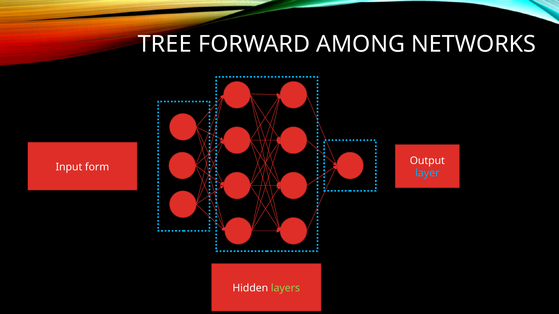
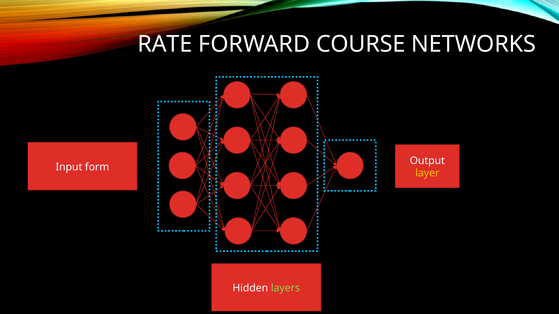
TREE: TREE -> RATE (165, 44)
AMONG: AMONG -> COURSE (361, 44)
layer colour: light blue -> yellow (427, 173)
